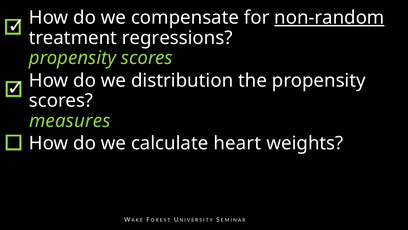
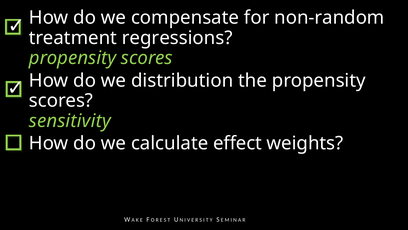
non-random underline: present -> none (329, 18)
measures: measures -> sensitivity (70, 121)
heart: heart -> effect (238, 143)
